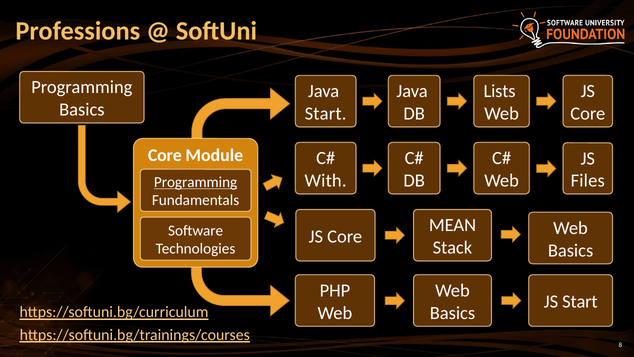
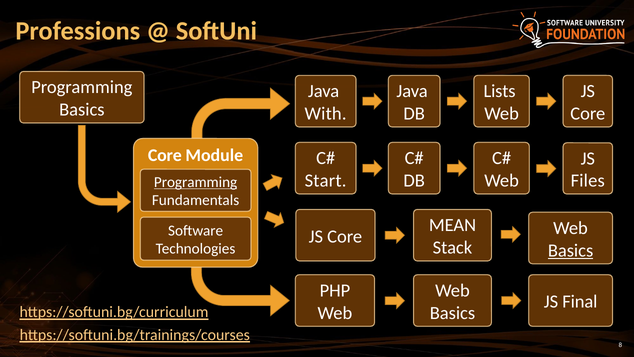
Start: Start -> With (326, 113)
With: With -> Start (326, 180)
Basics underline: none -> present (571, 250)
JS Start: Start -> Final (580, 302)
